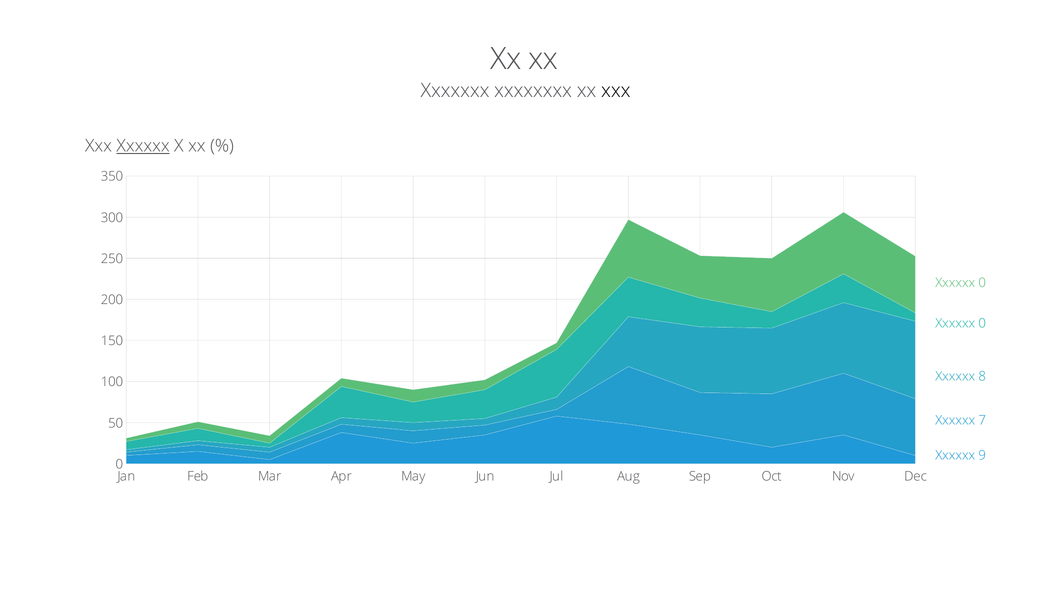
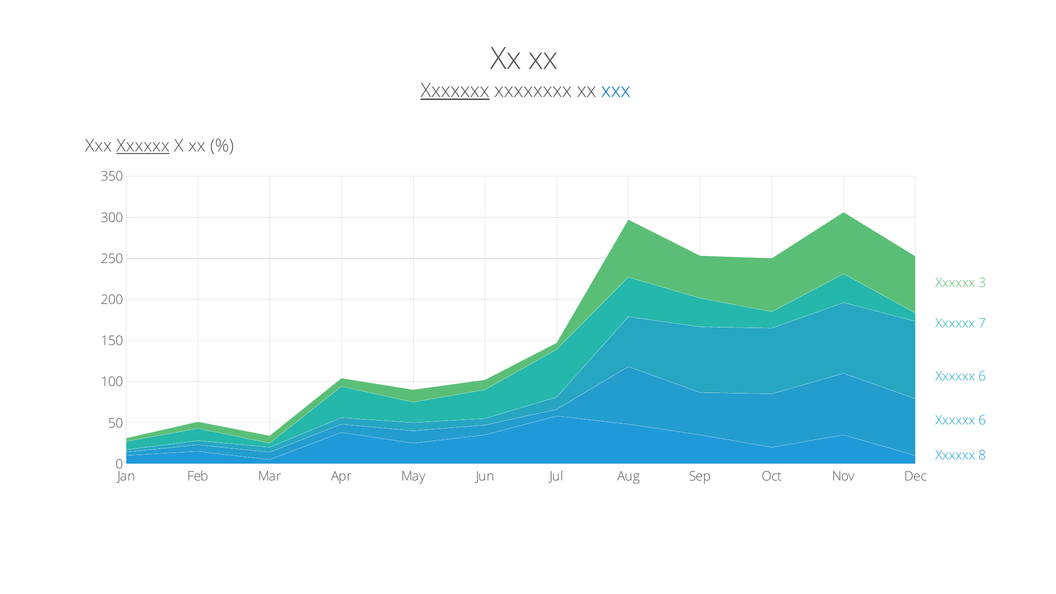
Xxxxxxx underline: none -> present (455, 91)
xxx colour: black -> blue (616, 91)
0: 0 -> 3 (982, 283)
0: 0 -> 7 (982, 323)
8: 8 -> 6 (982, 376)
7: 7 -> 6 (982, 420)
9: 9 -> 8 (982, 455)
